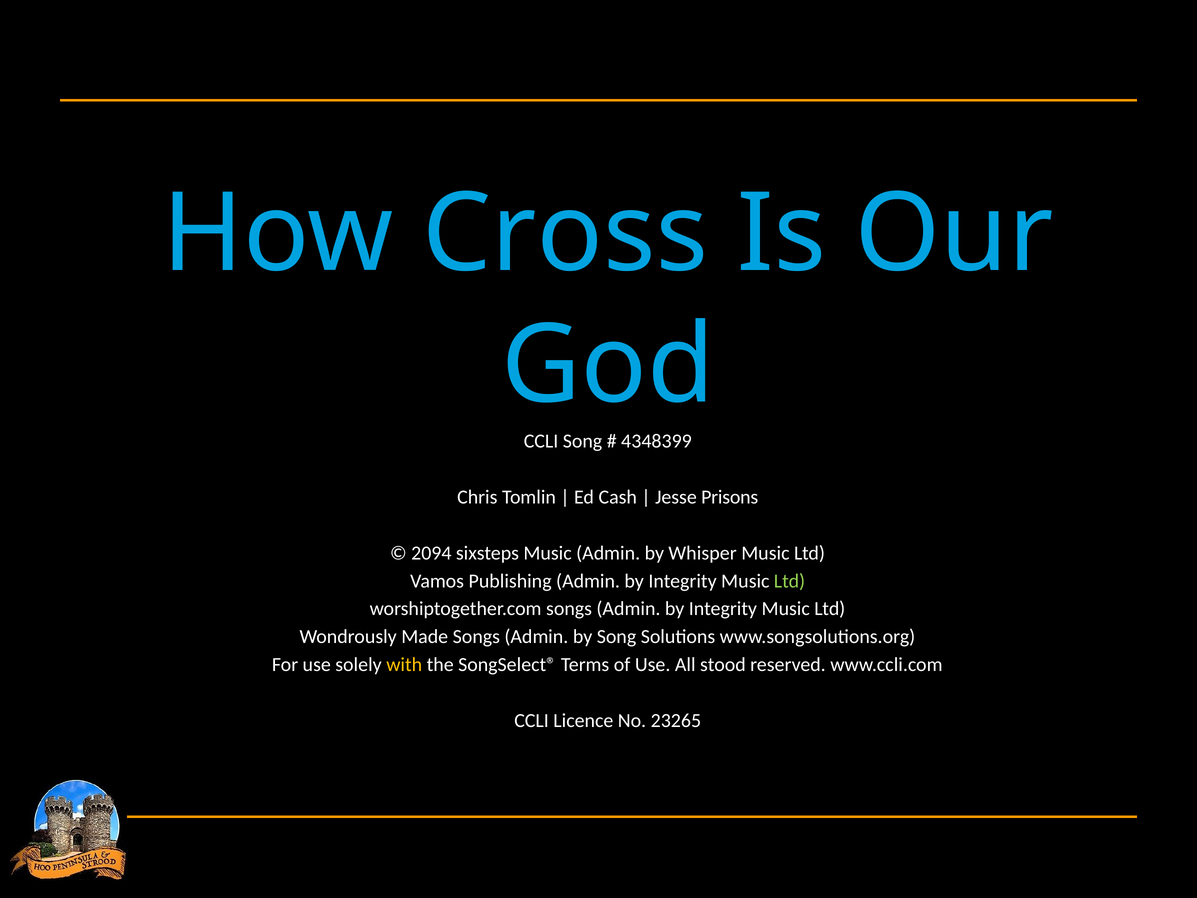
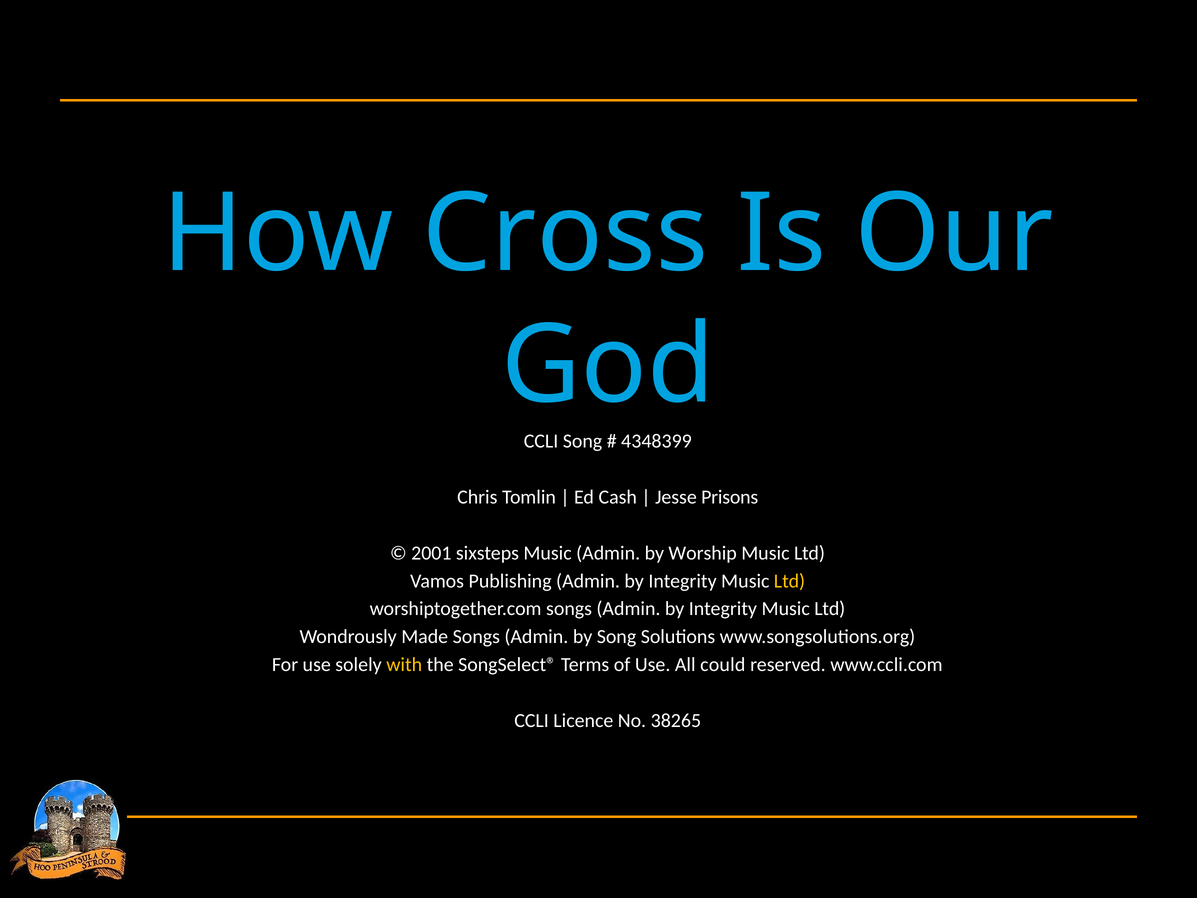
2094: 2094 -> 2001 (431, 553)
Whisper: Whisper -> Worship (703, 553)
Ltd colour: light green -> yellow (789, 581)
stood: stood -> could (723, 665)
23265: 23265 -> 38265 (676, 721)
